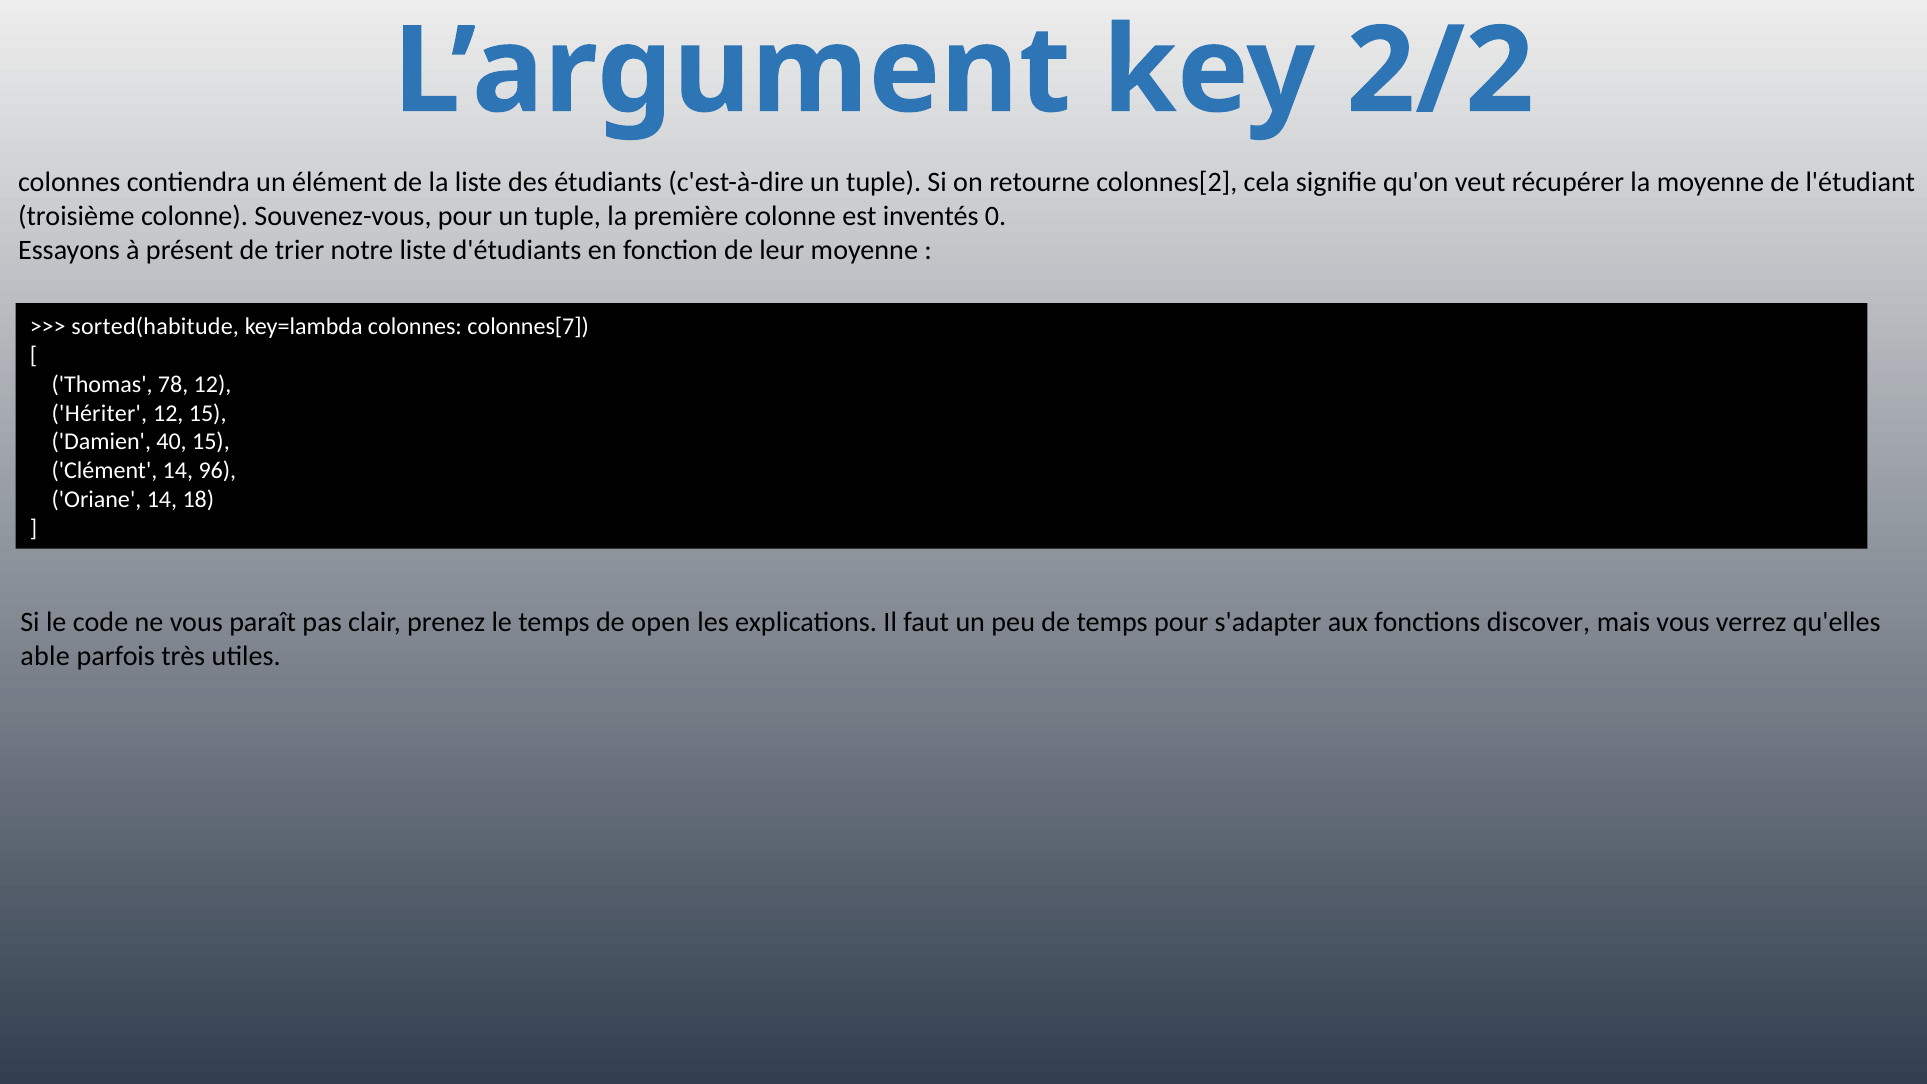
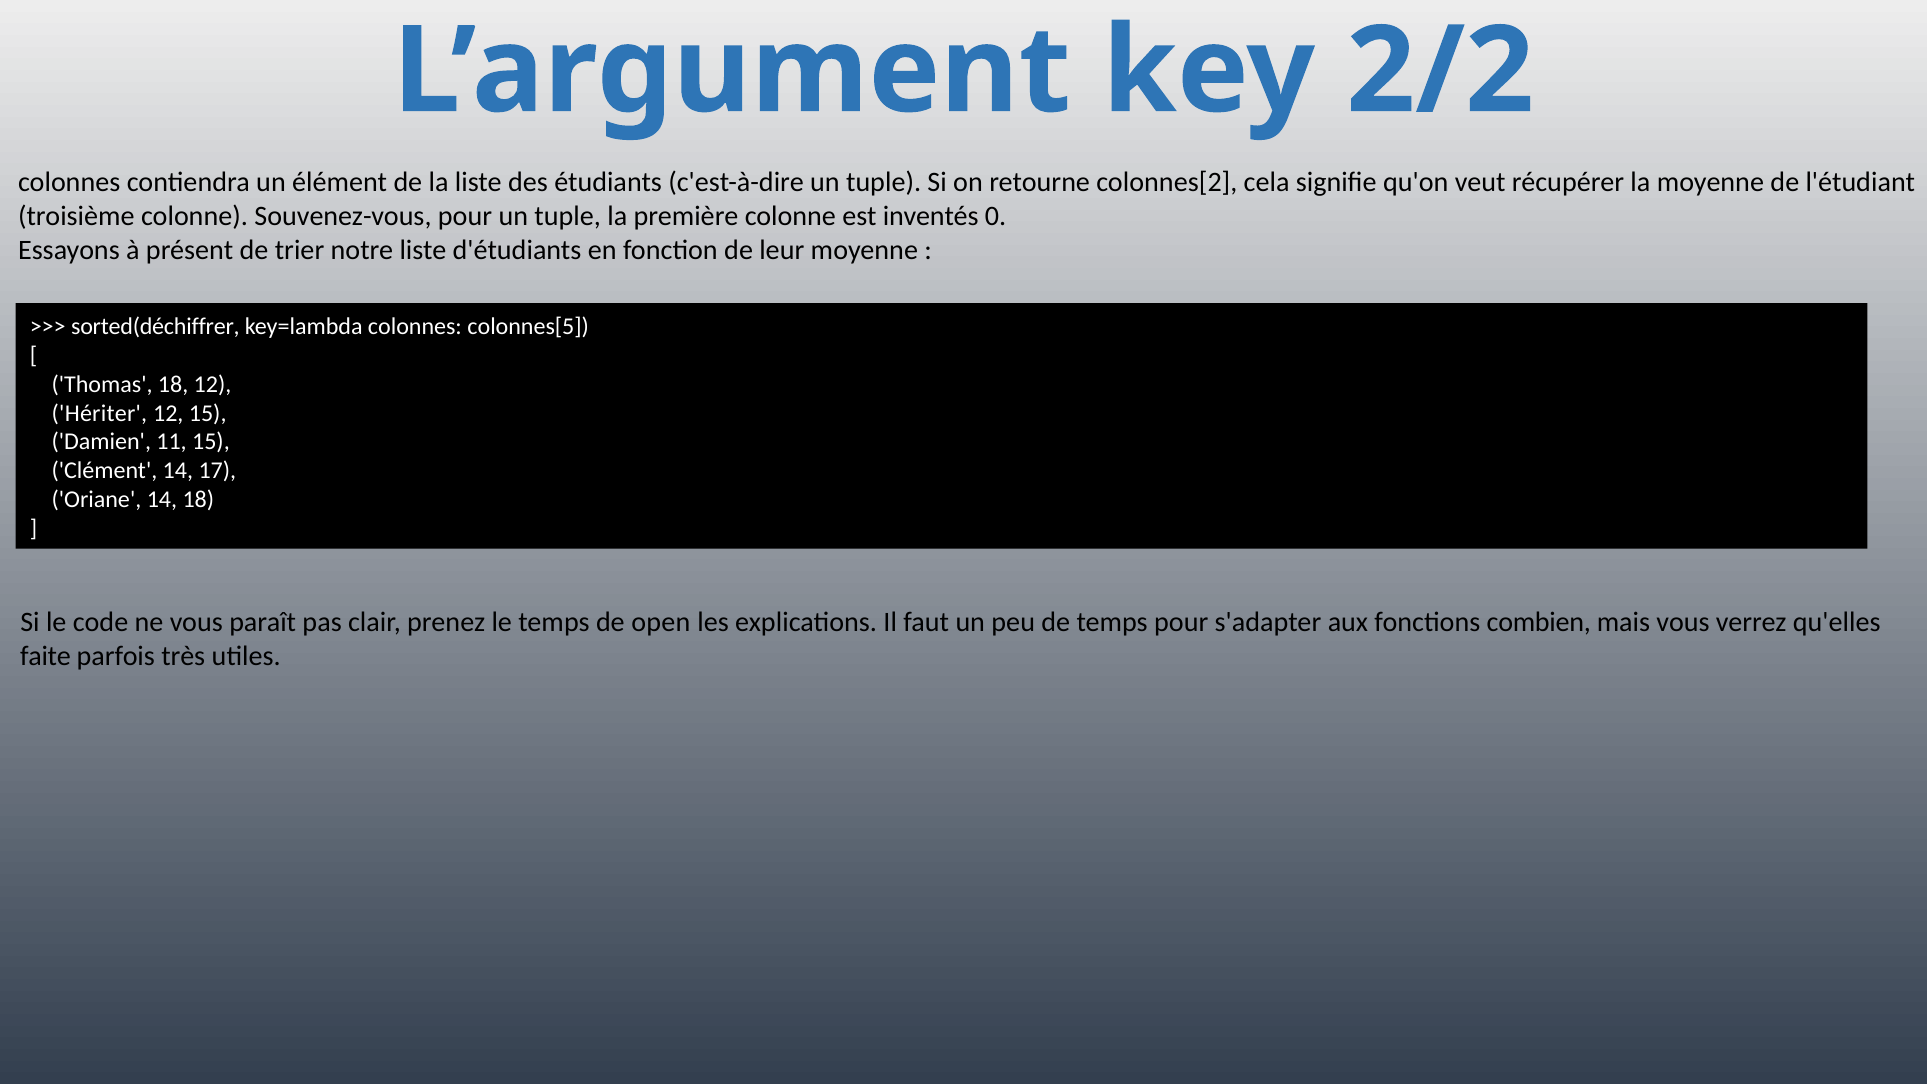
sorted(habitude: sorted(habitude -> sorted(déchiffrer (155, 326)
colonnes[7: colonnes[7 -> colonnes[5 (528, 326)
Thomas 78: 78 -> 18 (173, 384)
40: 40 -> 11 (172, 442)
96: 96 -> 17 (217, 471)
discover: discover -> combien (1539, 622)
able: able -> faite (45, 656)
